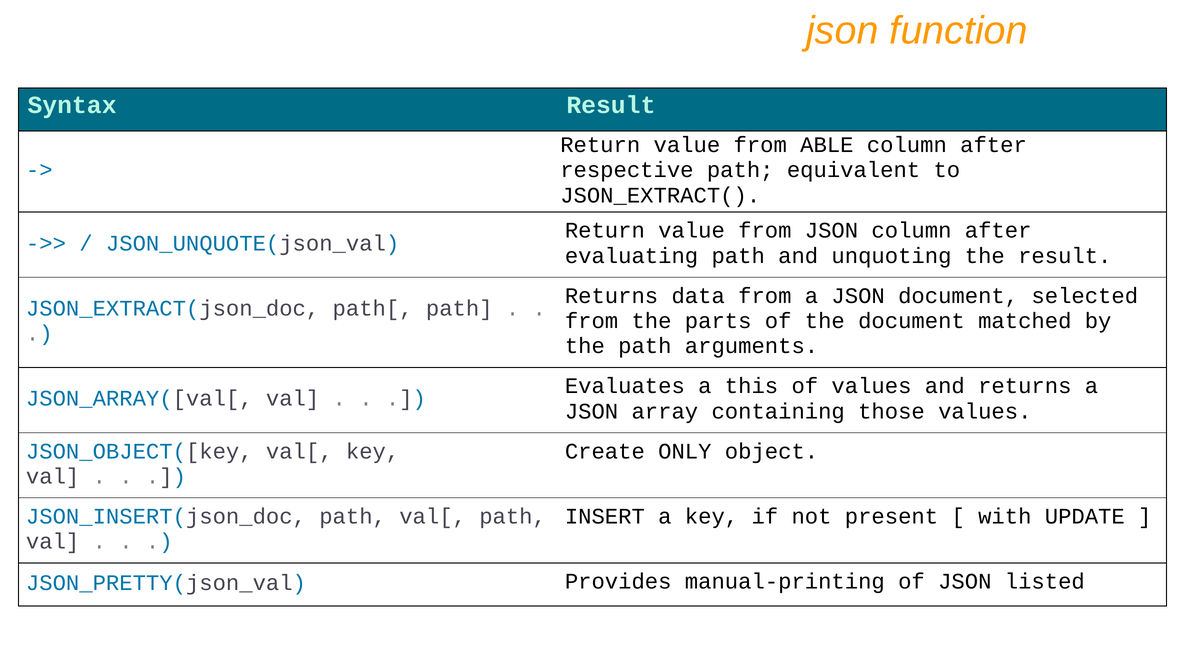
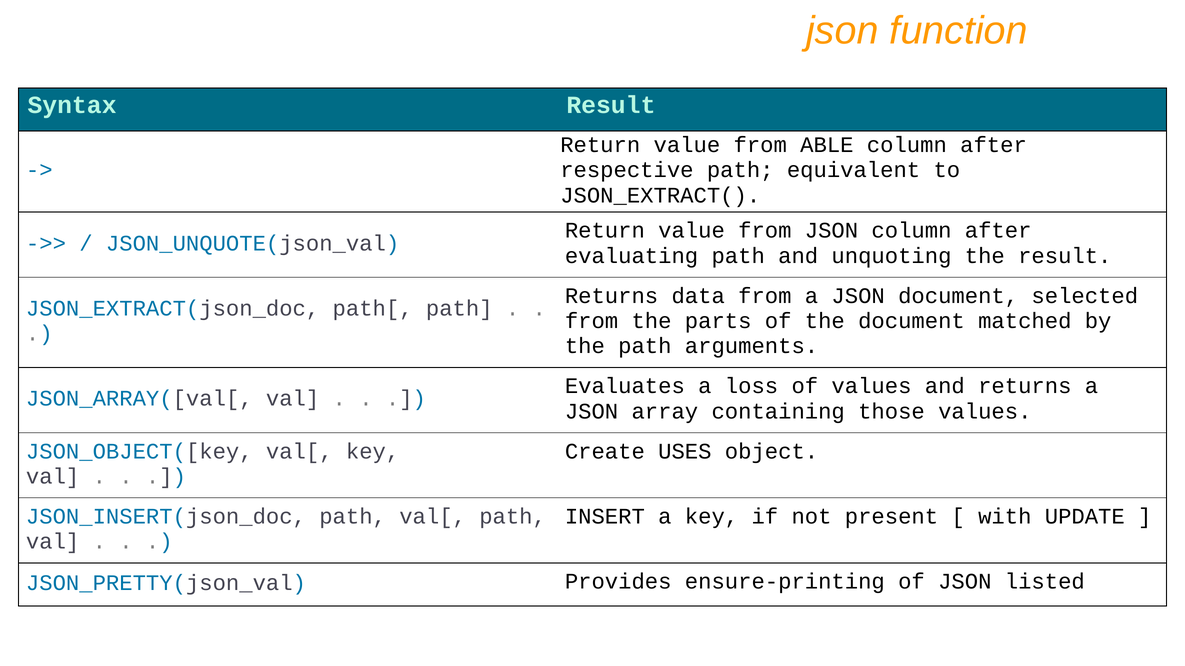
this: this -> loss (752, 386)
ONLY: ONLY -> USES (685, 452)
manual-printing: manual-printing -> ensure-printing (785, 582)
